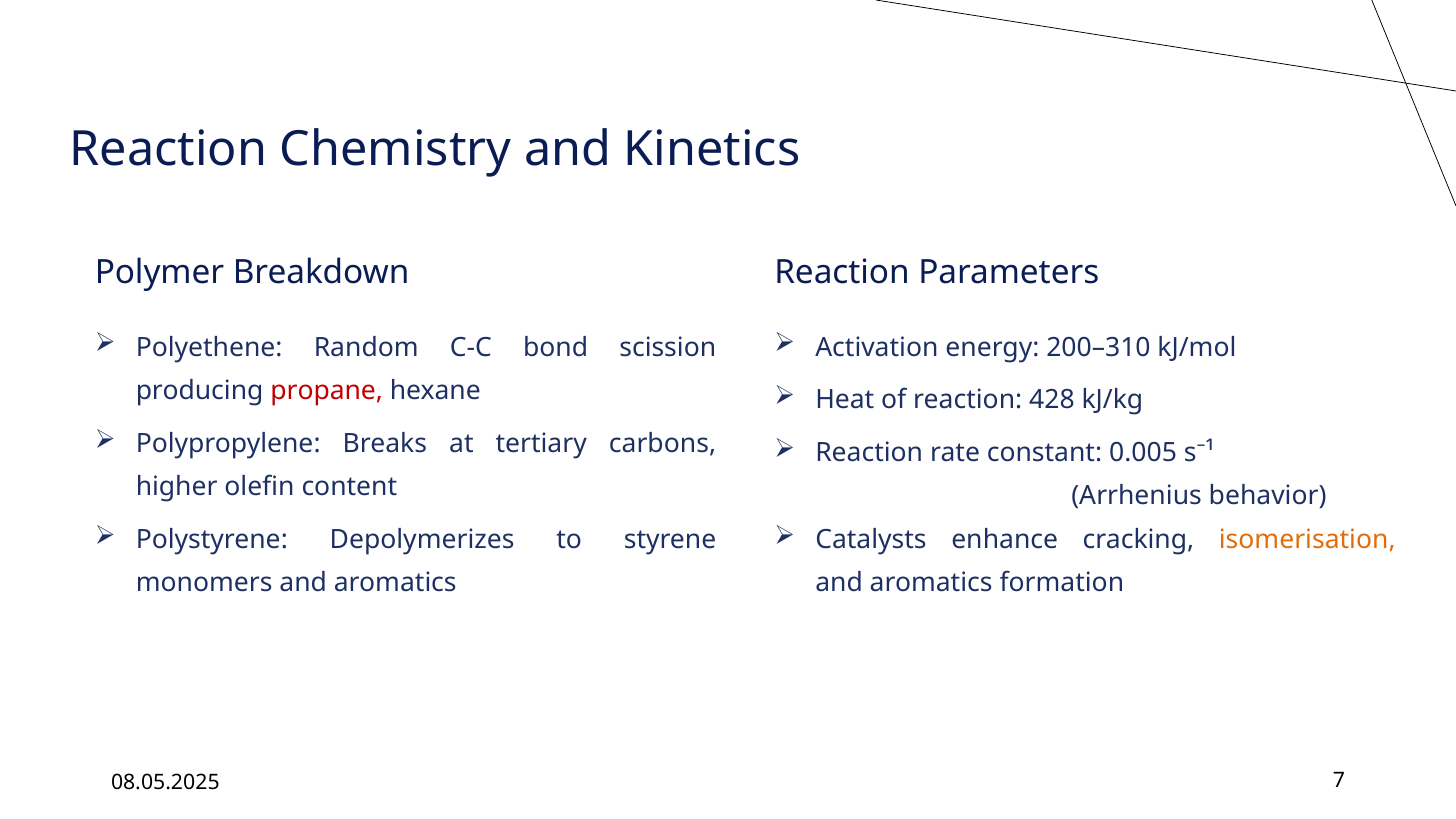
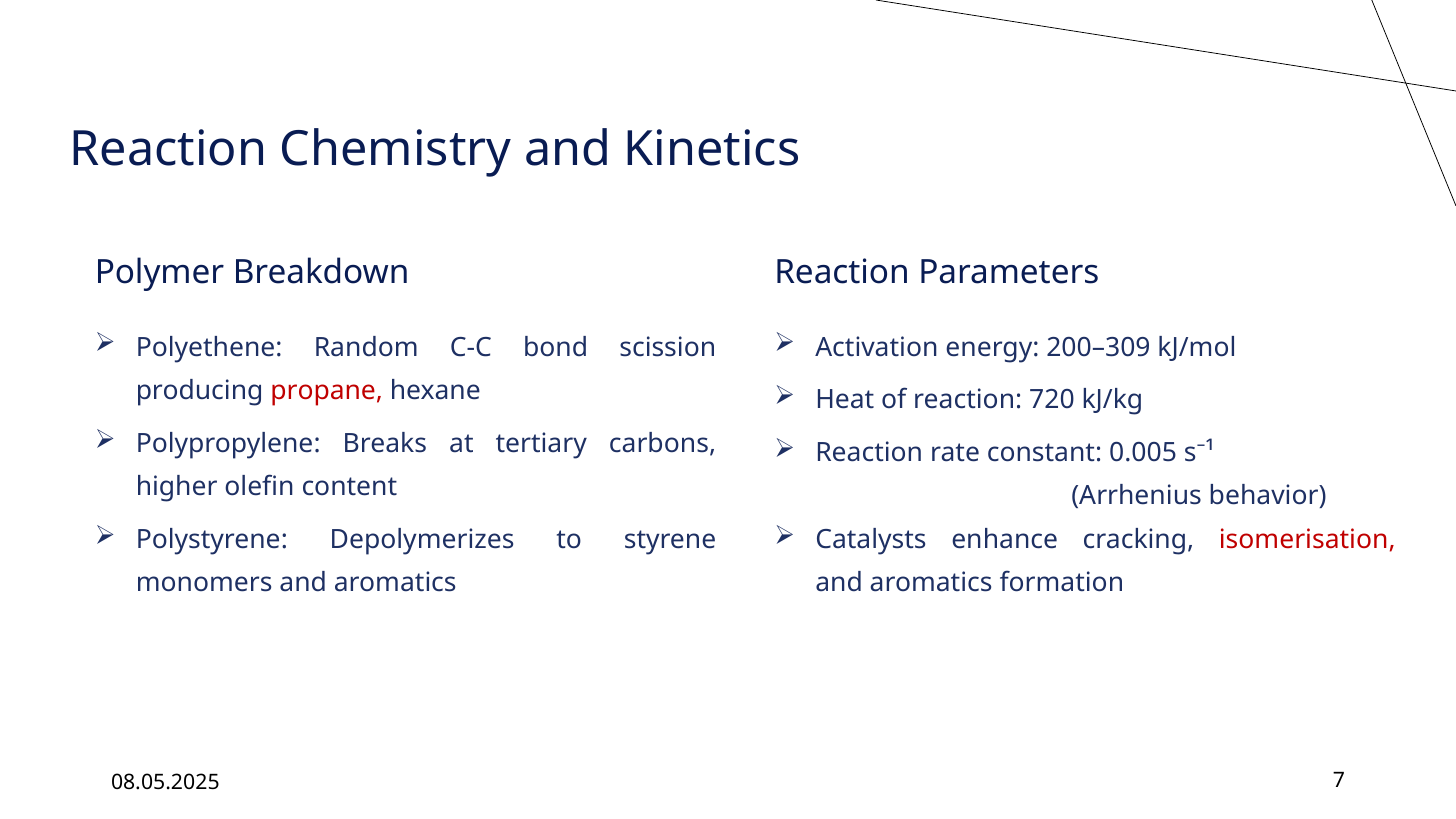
200–310: 200–310 -> 200–309 (1098, 347)
428: 428 -> 720 (1052, 400)
isomerisation colour: orange -> red (1307, 540)
